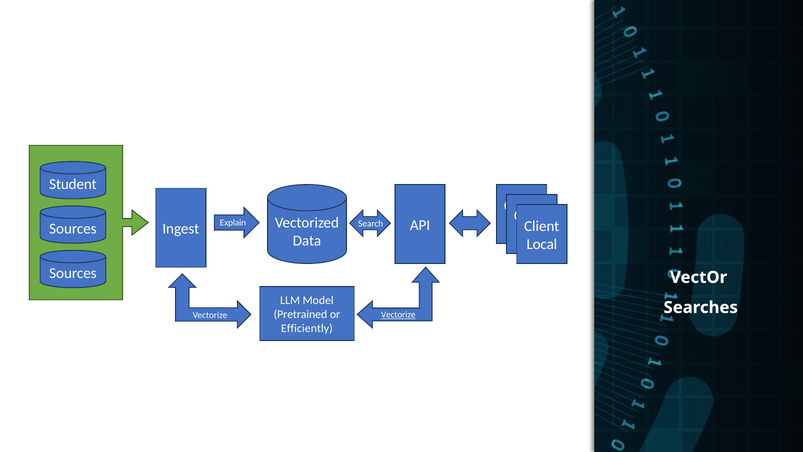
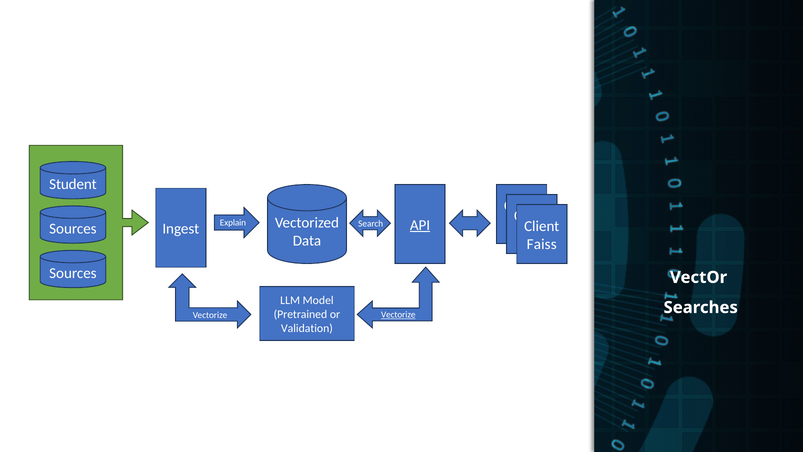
API underline: none -> present (420, 225)
Local: Local -> Faiss (542, 244)
Efficiently: Efficiently -> Validation (307, 328)
